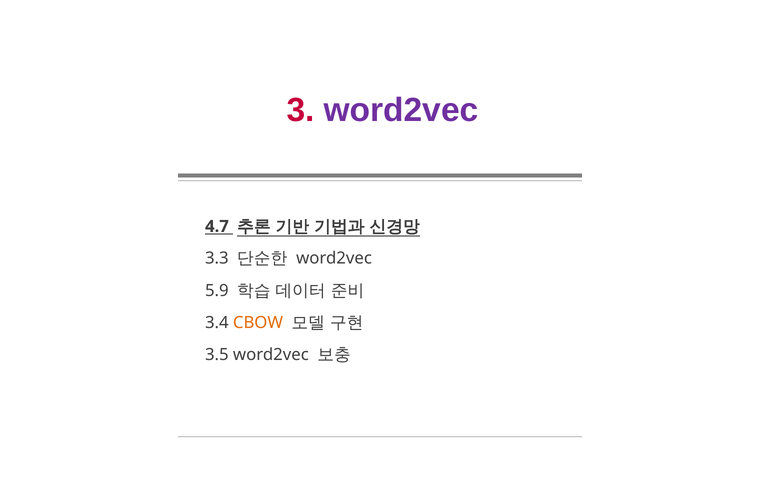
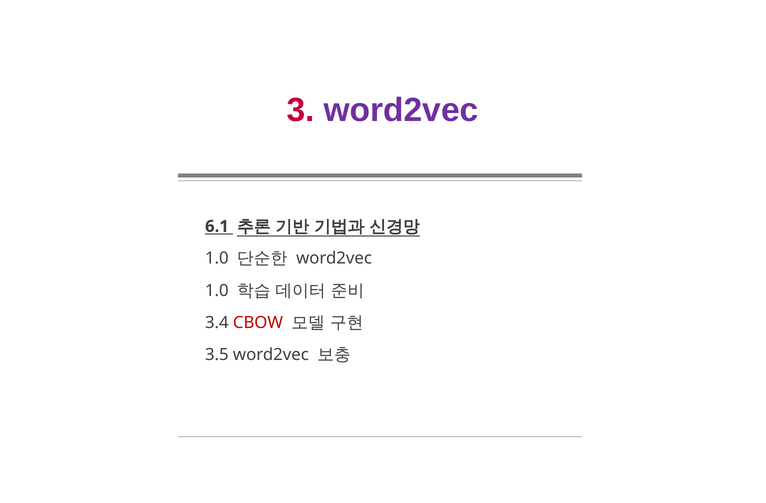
4.7: 4.7 -> 6.1 (217, 226)
3.3: 3.3 -> 1.0 (217, 258)
5.9: 5.9 -> 1.0 (217, 291)
CBOW colour: orange -> red (258, 323)
